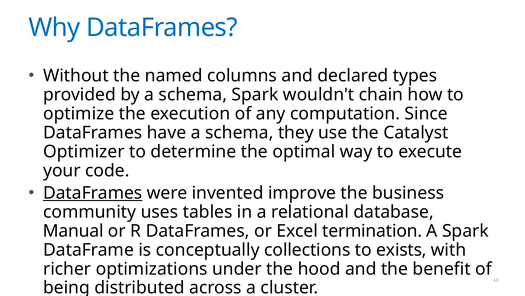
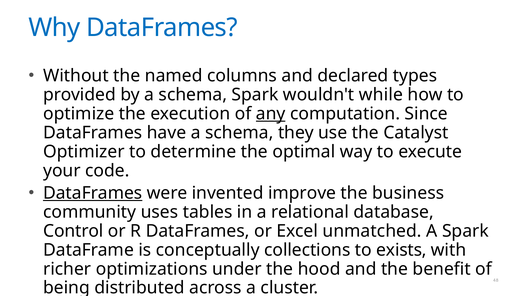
chain: chain -> while (381, 95)
any underline: none -> present (271, 113)
Manual: Manual -> Control (73, 230)
termination: termination -> unmatched (372, 230)
